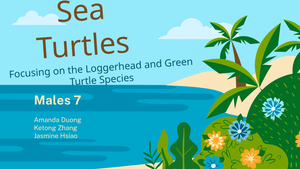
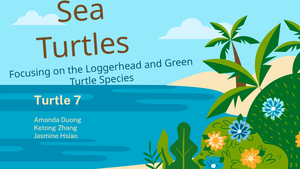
Males: Males -> Turtle (52, 100)
